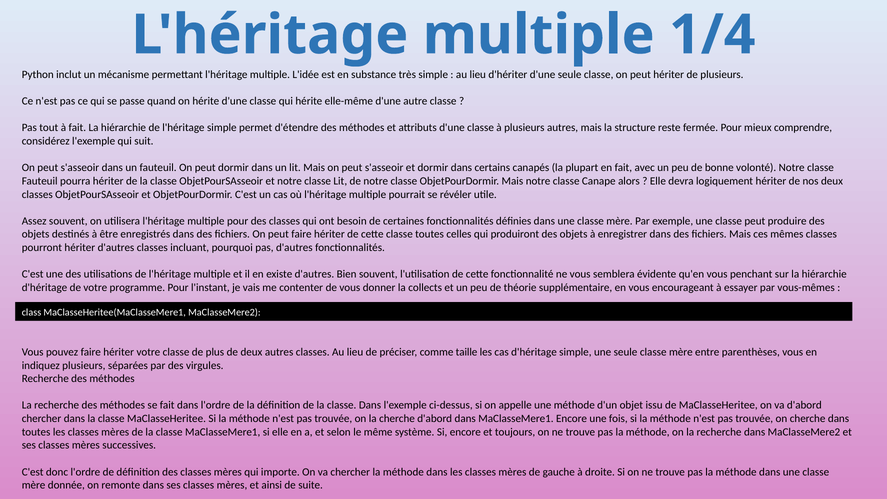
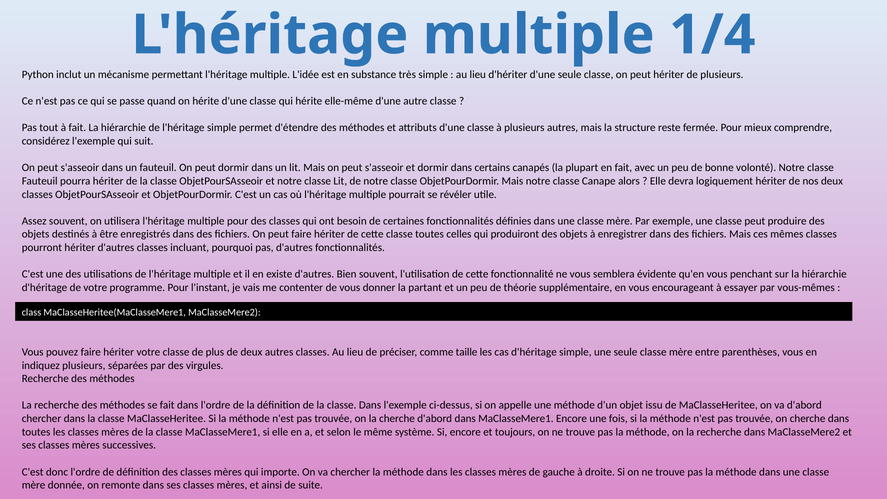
collects: collects -> partant (425, 287)
